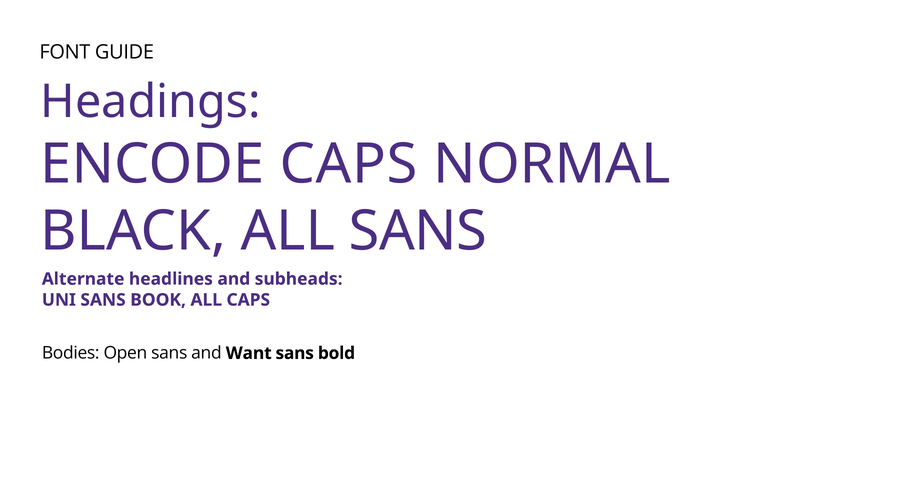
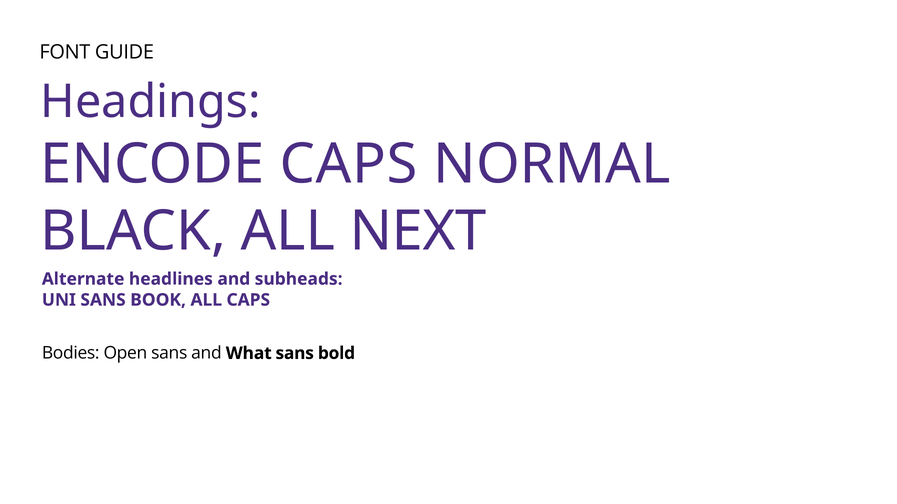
ALL SANS: SANS -> NEXT (418, 232)
Want: Want -> What (249, 354)
